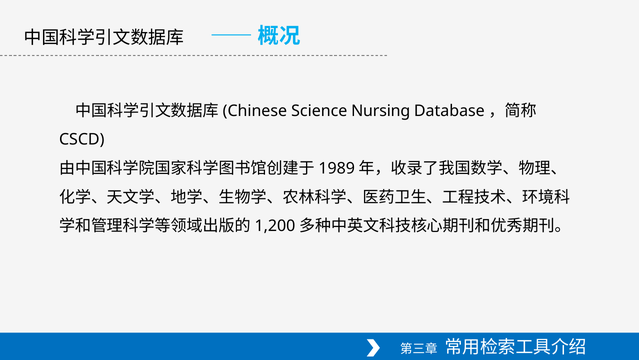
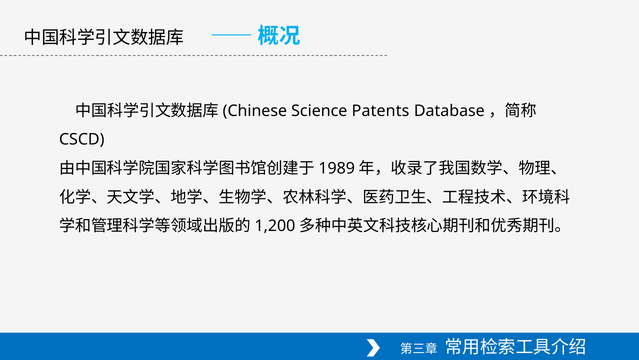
Nursing: Nursing -> Patents (381, 111)
